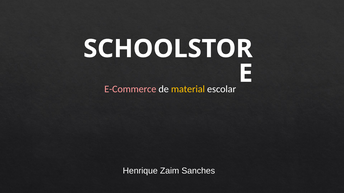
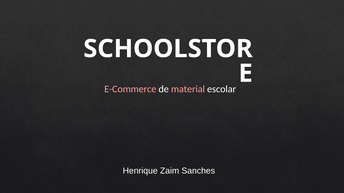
material colour: yellow -> pink (188, 89)
